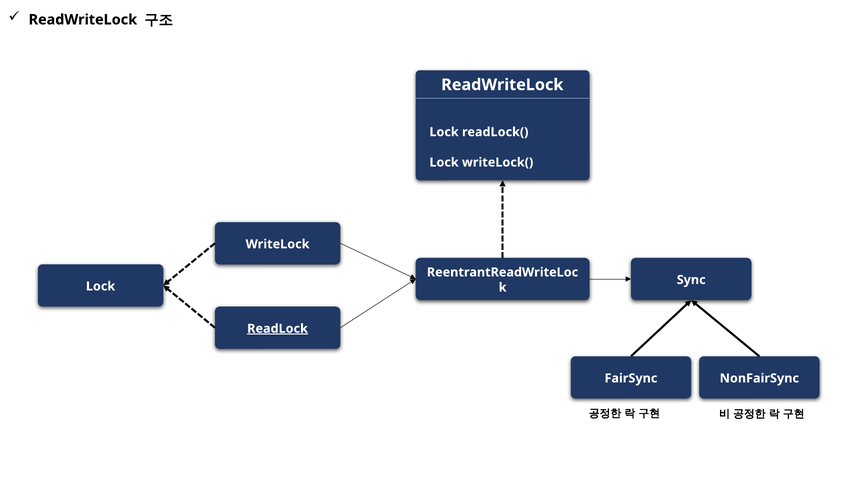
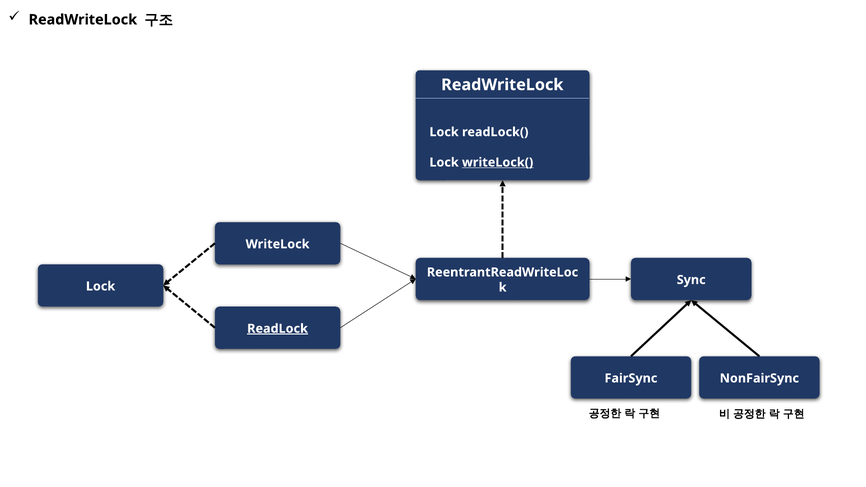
writeLock( underline: none -> present (498, 162)
